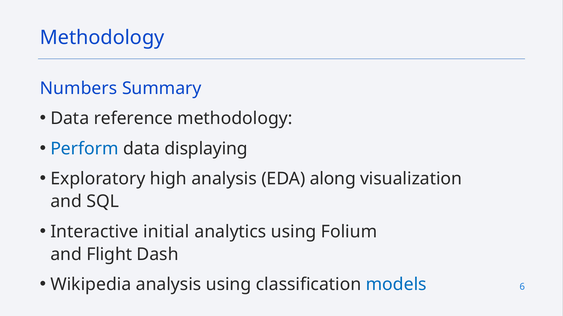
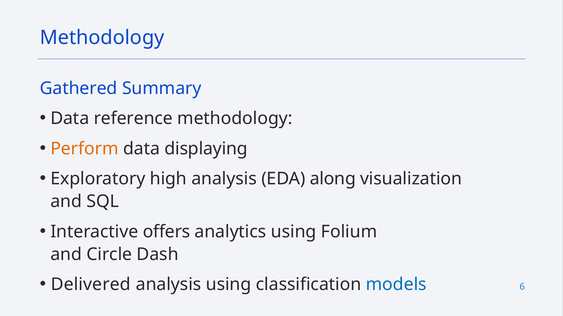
Numbers: Numbers -> Gathered (79, 89)
Perform colour: blue -> orange (84, 149)
initial: initial -> offers (167, 232)
Flight: Flight -> Circle (109, 255)
Wikipedia: Wikipedia -> Delivered (91, 285)
